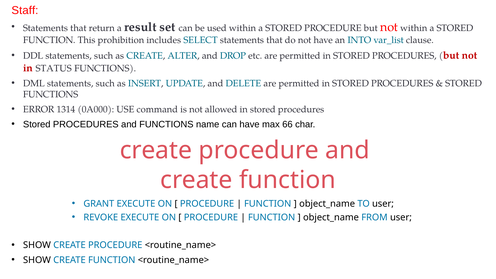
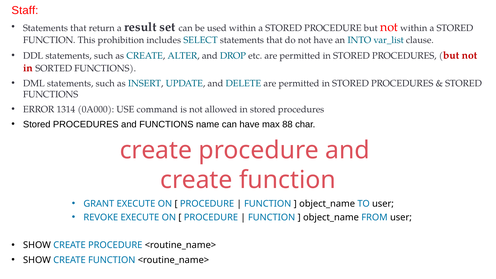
STATUS: STATUS -> SORTED (54, 68)
66: 66 -> 88 (287, 124)
